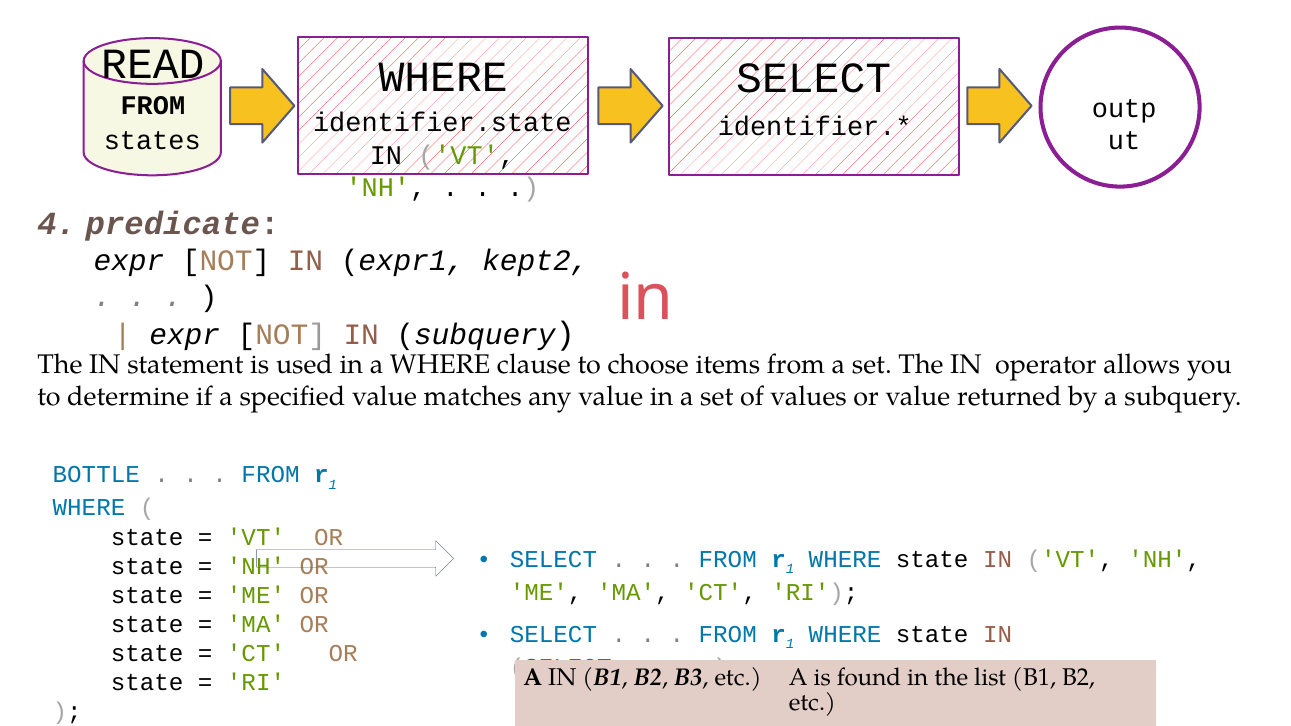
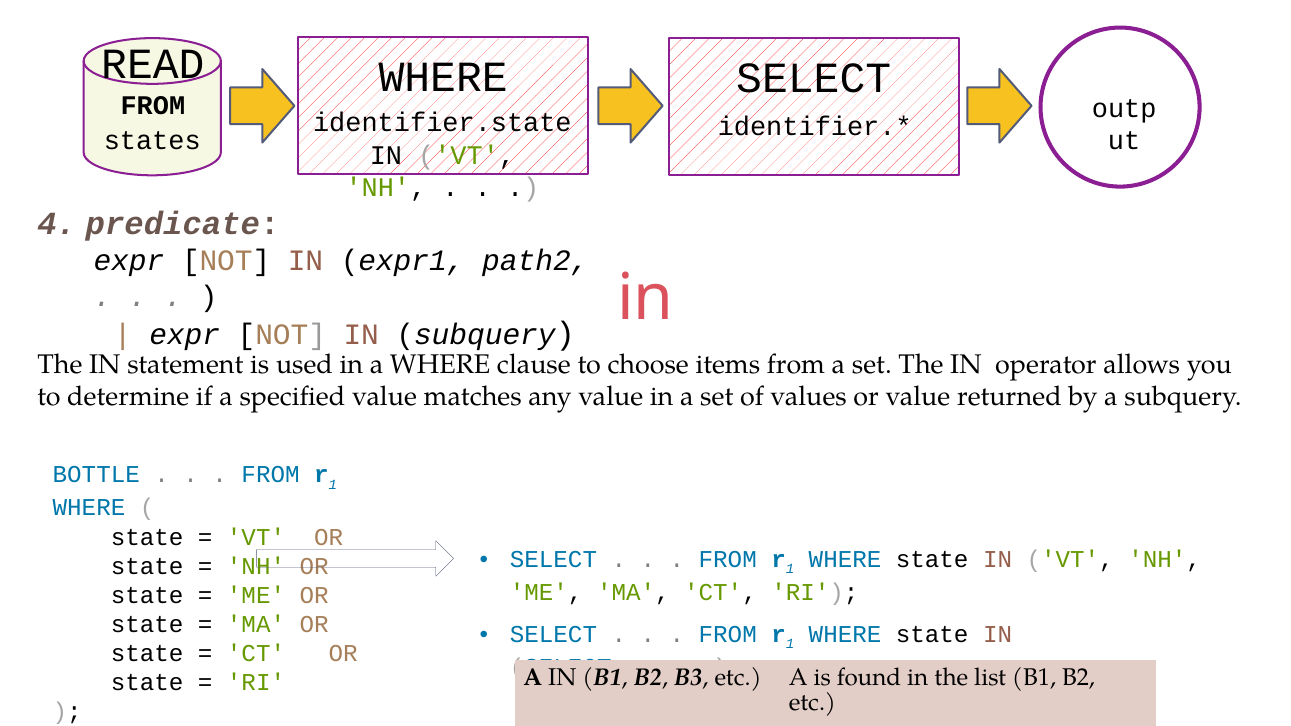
kept2: kept2 -> path2 (535, 261)
